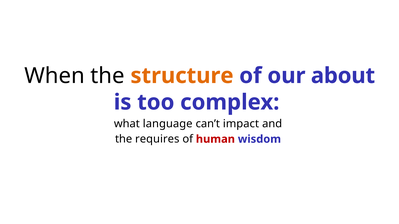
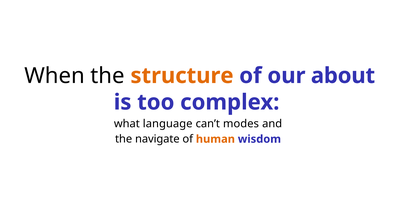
impact: impact -> modes (241, 124)
requires: requires -> navigate (157, 139)
human colour: red -> orange (215, 139)
